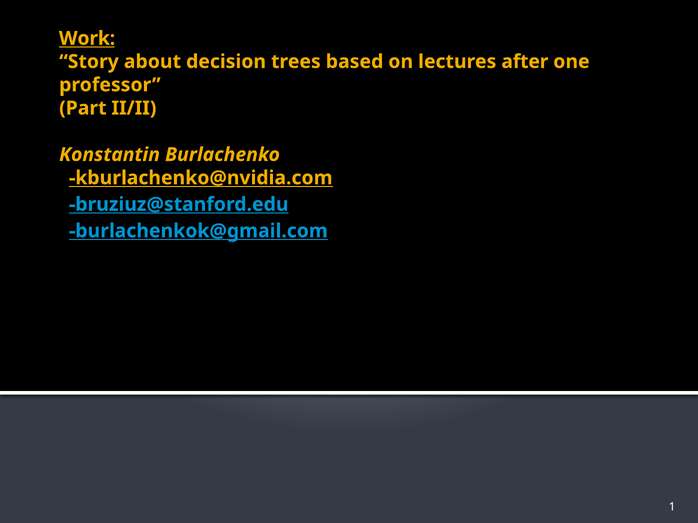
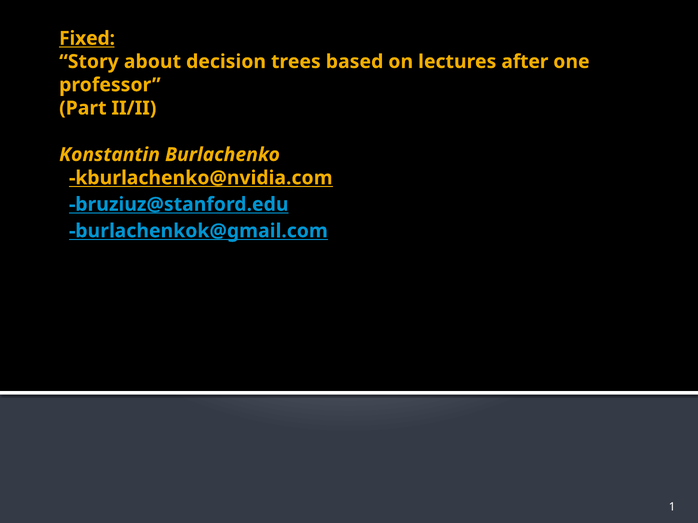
Work: Work -> Fixed (87, 38)
